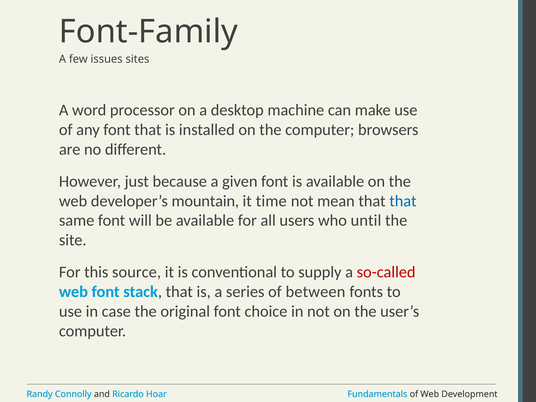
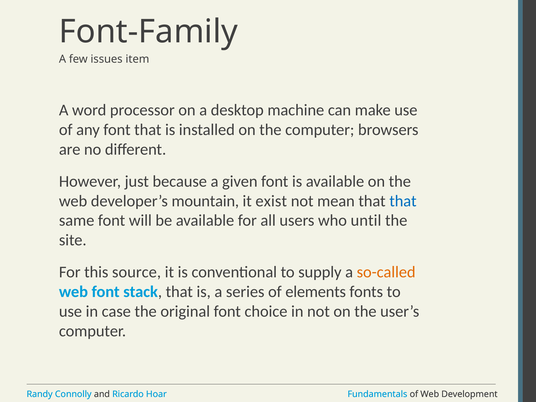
sites: sites -> item (137, 59)
time: time -> exist (271, 201)
so-called colour: red -> orange (386, 272)
between: between -> elements (316, 292)
